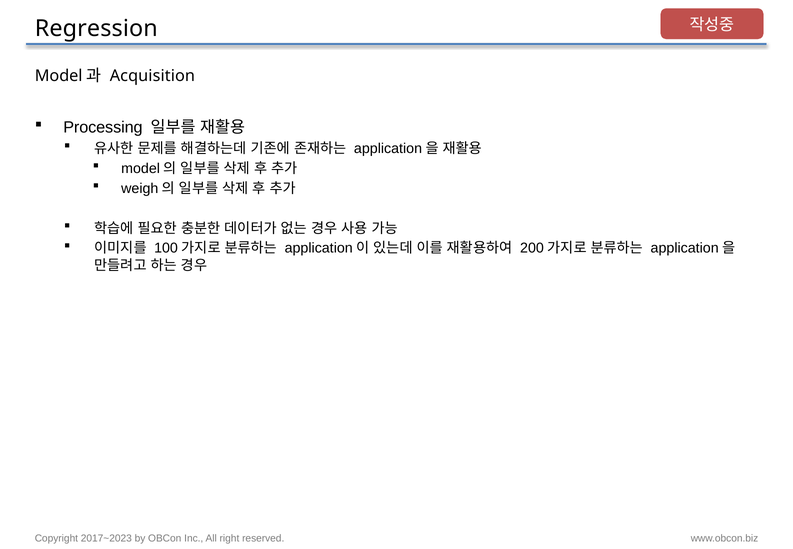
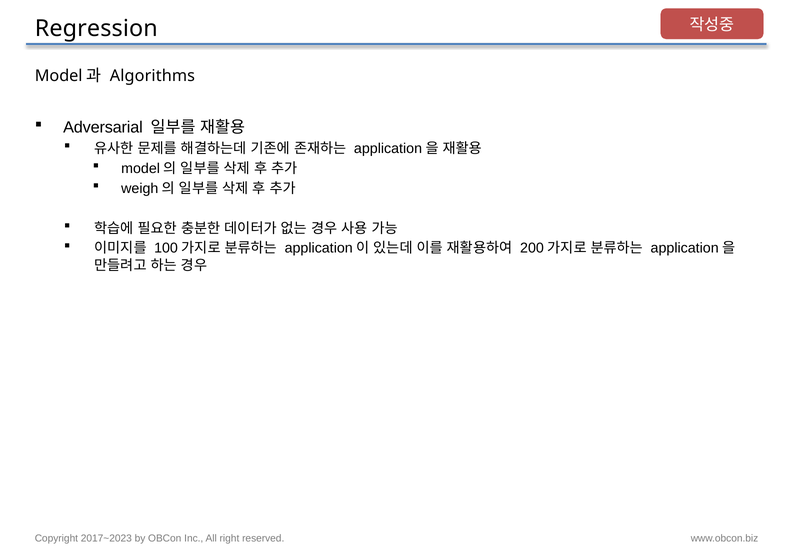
Acquisition: Acquisition -> Algorithms (152, 76)
Processing: Processing -> Adversarial (103, 128)
